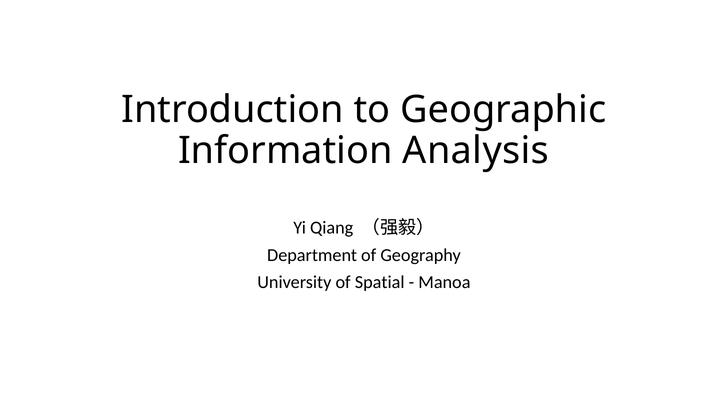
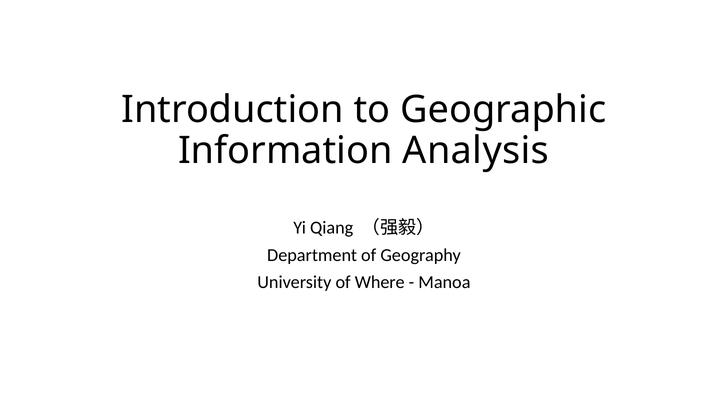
Spatial: Spatial -> Where (380, 282)
